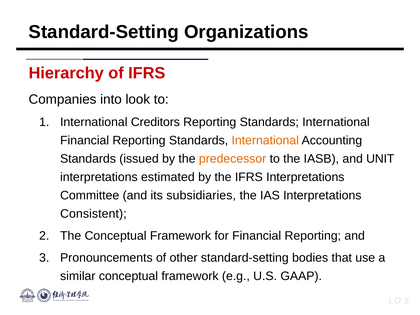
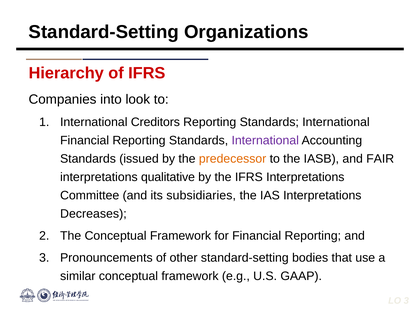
International colour: orange -> purple (265, 140)
UNIT: UNIT -> FAIR (380, 159)
estimated: estimated -> qualitative (168, 177)
Consistent: Consistent -> Decreases (93, 214)
